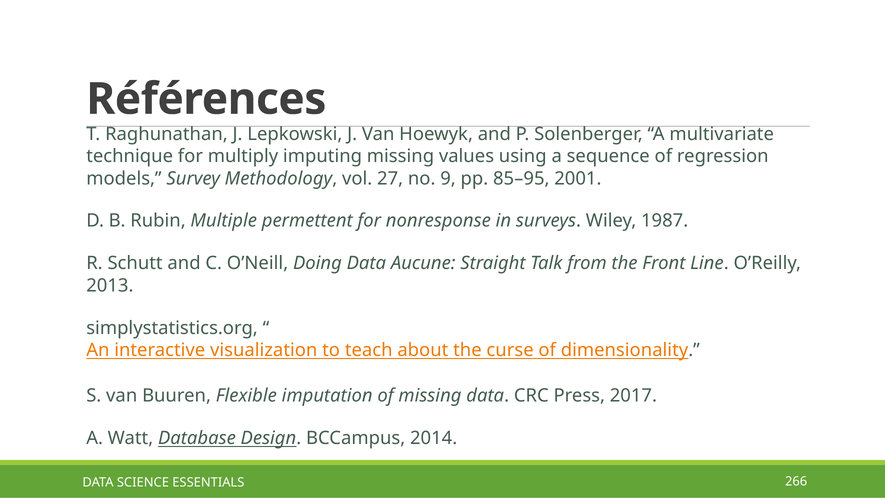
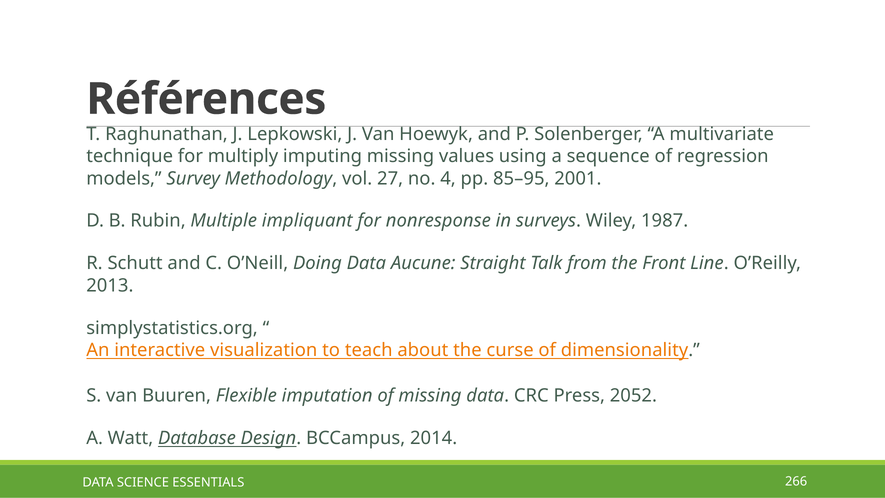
9: 9 -> 4 (448, 178)
permettent: permettent -> impliquant (307, 221)
2017: 2017 -> 2052 (633, 395)
